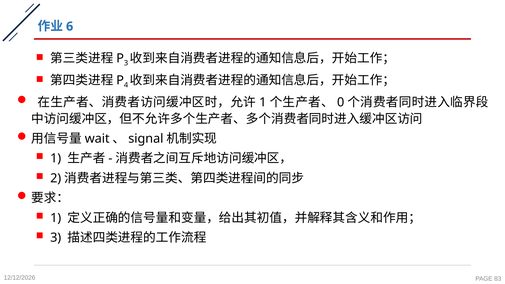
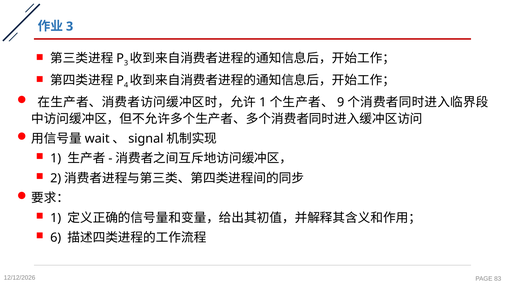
6: 6 -> 3 (70, 26)
0: 0 -> 9 (341, 102)
3: 3 -> 6 (56, 238)
